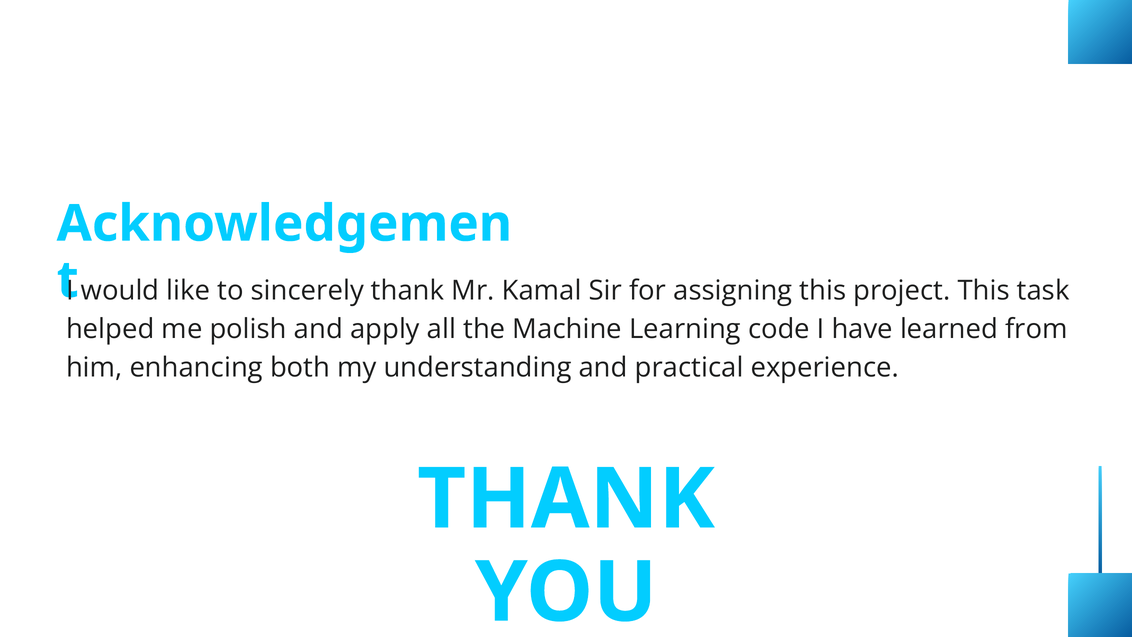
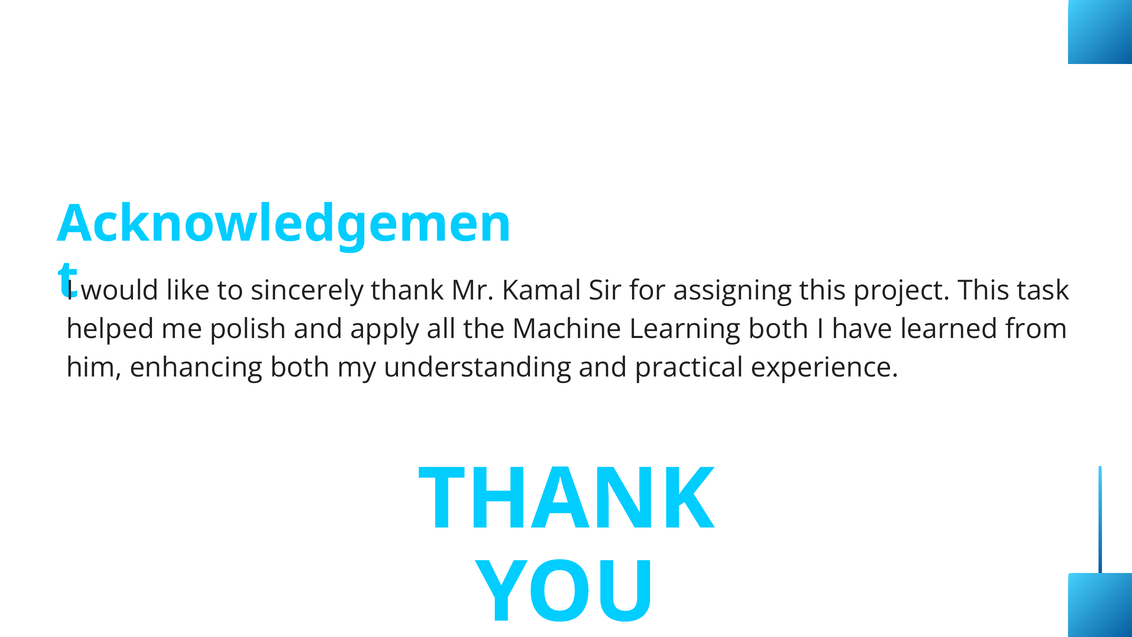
Learning code: code -> both (779, 329)
